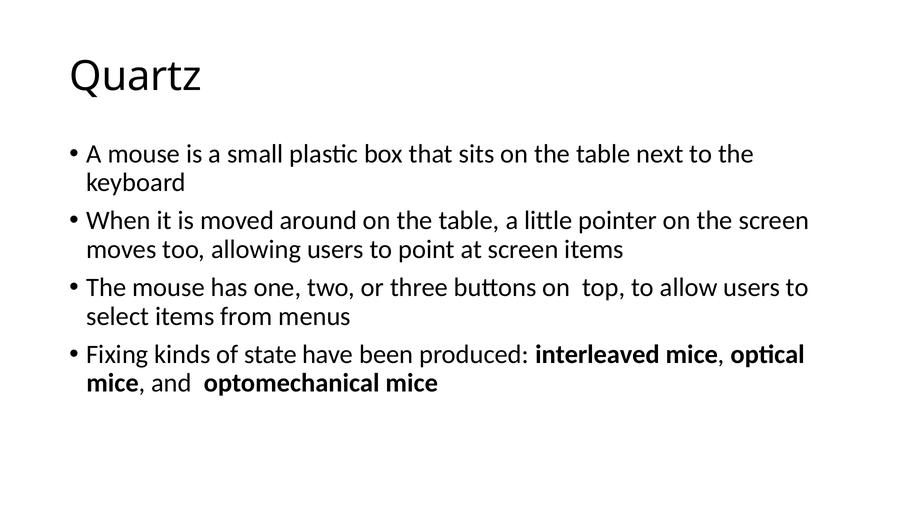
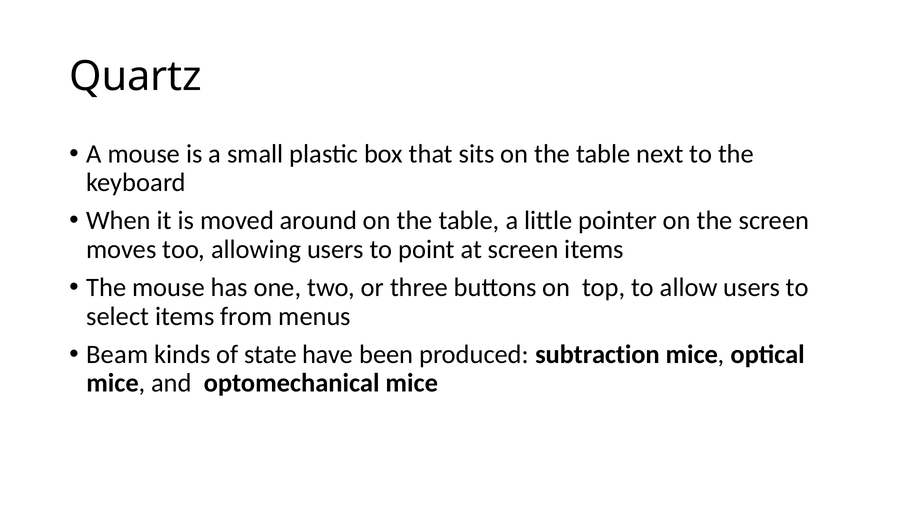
Fixing: Fixing -> Beam (117, 354)
interleaved: interleaved -> subtraction (597, 354)
